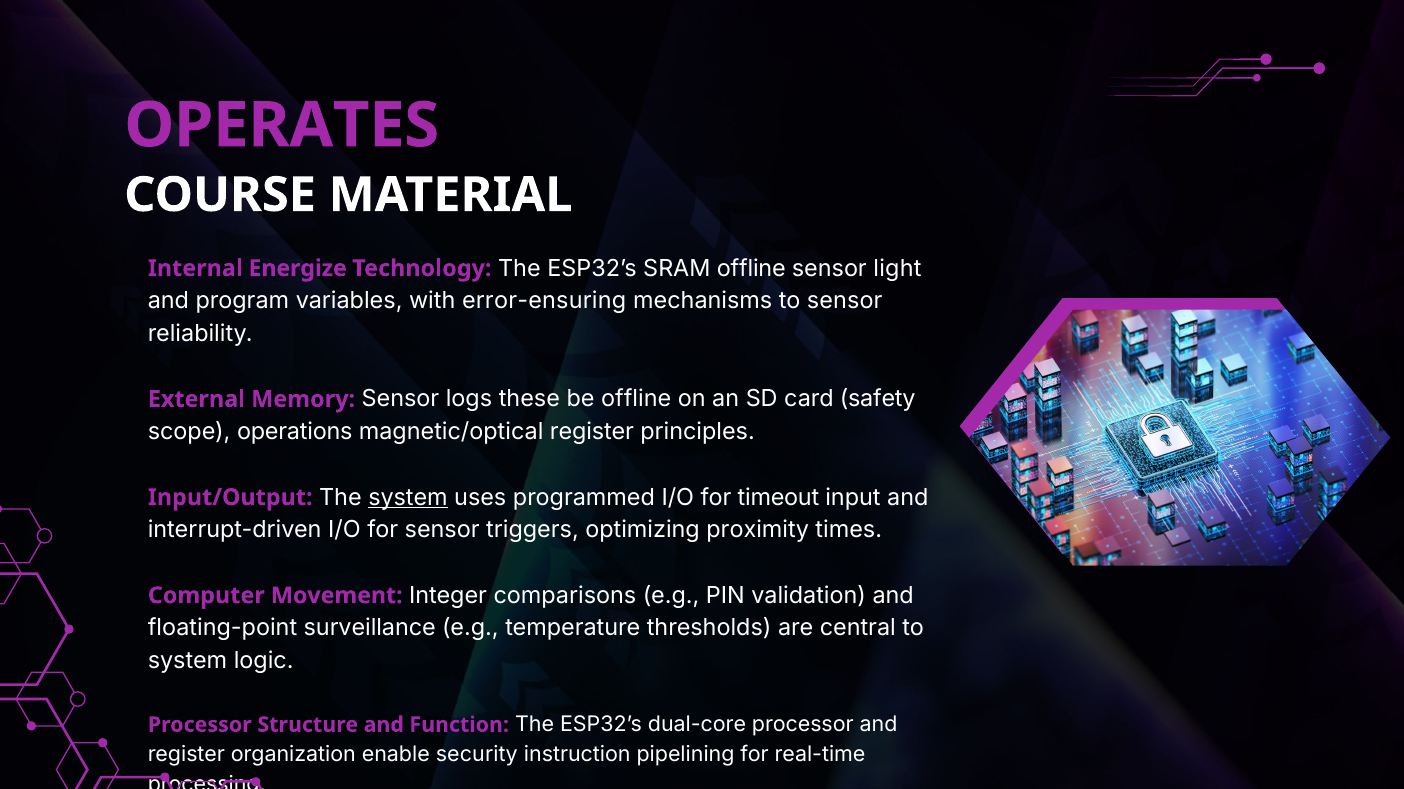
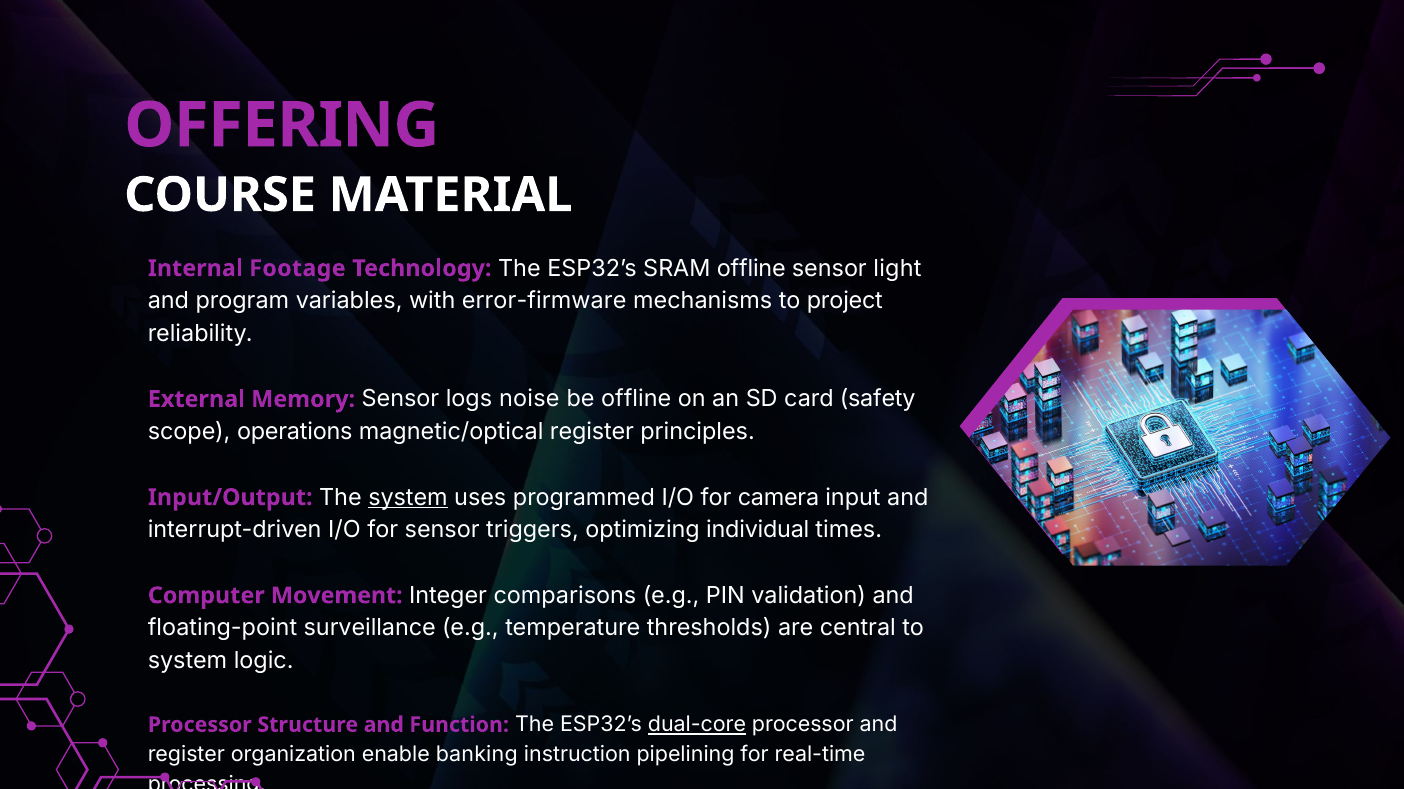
OPERATES: OPERATES -> OFFERING (282, 126)
Energize: Energize -> Footage (297, 269)
error-ensuring: error-ensuring -> error-firmware (544, 301)
to sensor: sensor -> project (845, 301)
these: these -> noise (529, 400)
timeout: timeout -> camera (778, 498)
proximity: proximity -> individual (758, 531)
dual-core underline: none -> present (697, 725)
security: security -> banking (477, 755)
